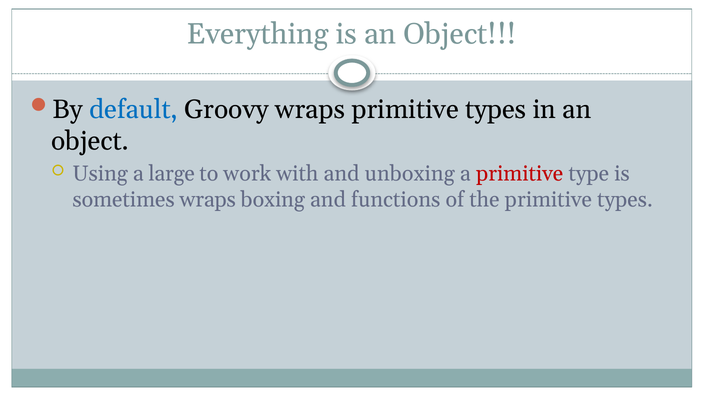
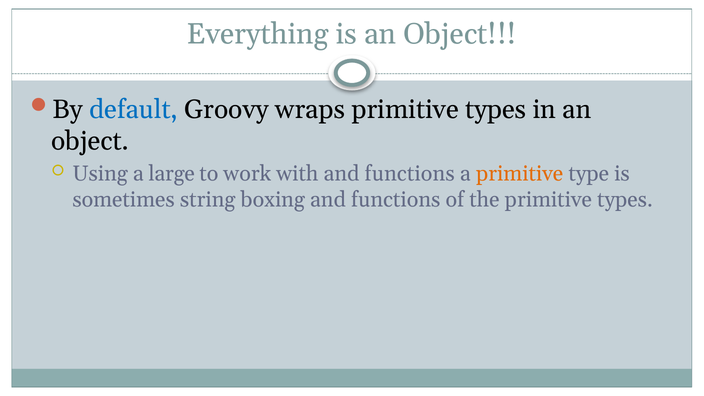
with and unboxing: unboxing -> functions (410, 174)
primitive colour: red -> orange (520, 174)
sometimes wraps: wraps -> string (208, 200)
